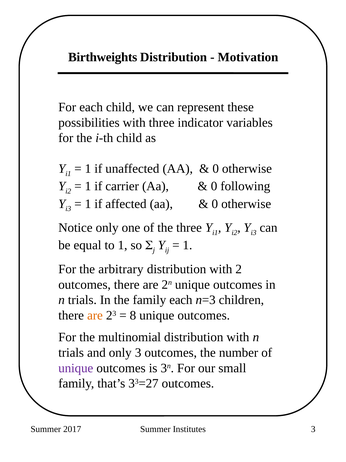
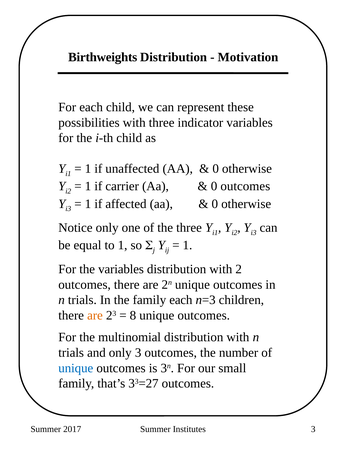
0 following: following -> outcomes (245, 186)
the arbitrary: arbitrary -> variables (121, 269)
unique colour: purple -> blue (76, 367)
